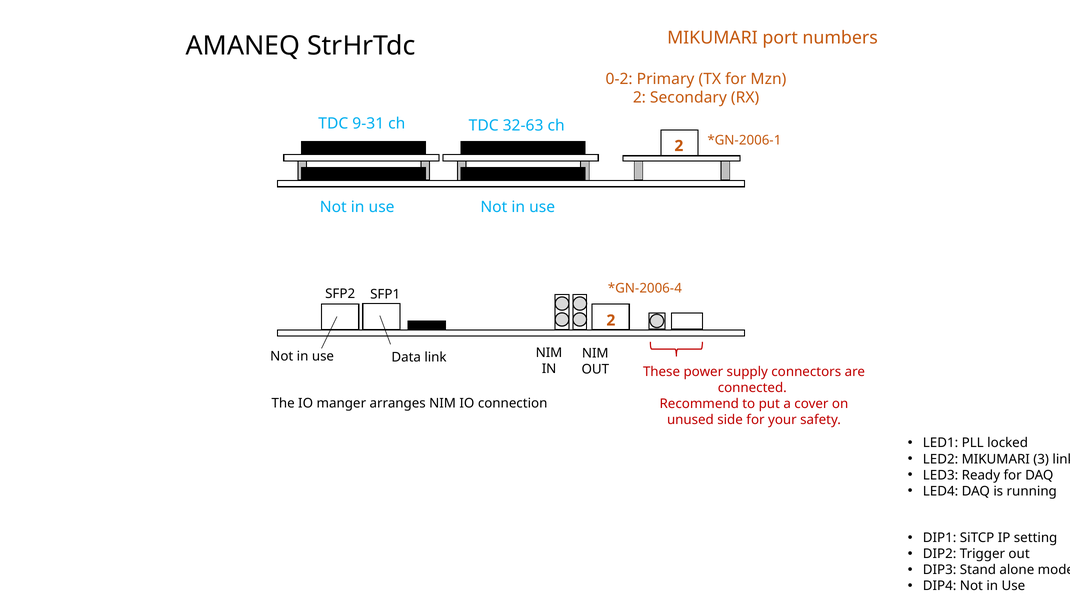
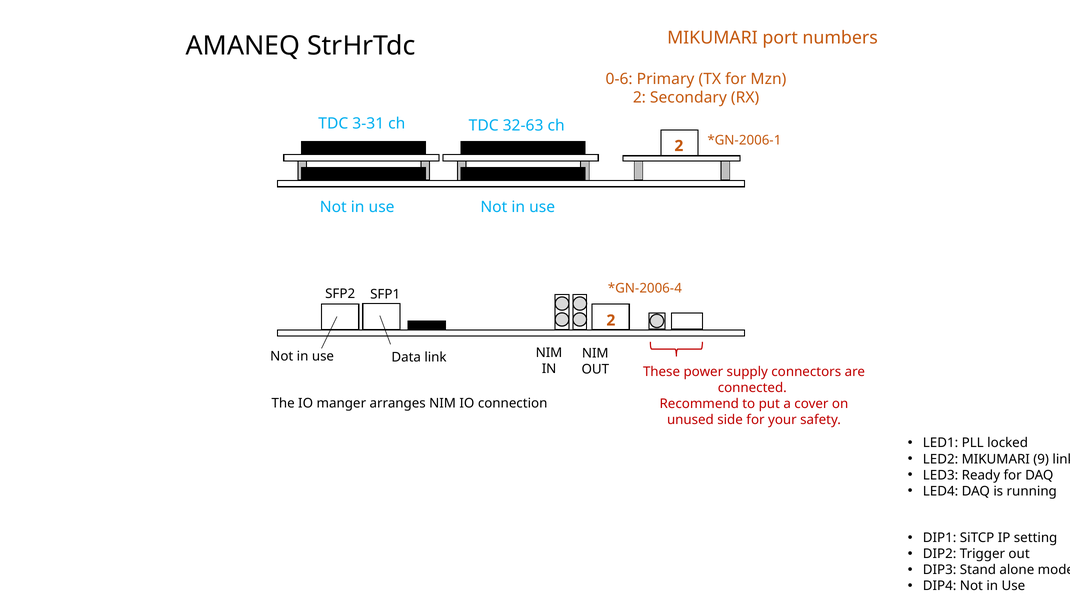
0-2: 0-2 -> 0-6 (619, 79)
9-31: 9-31 -> 3-31 (368, 124)
3: 3 -> 9 (1041, 459)
